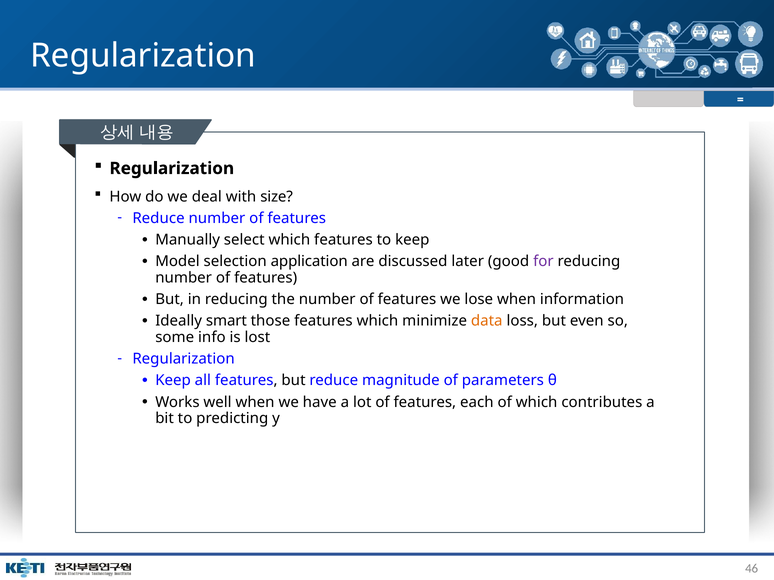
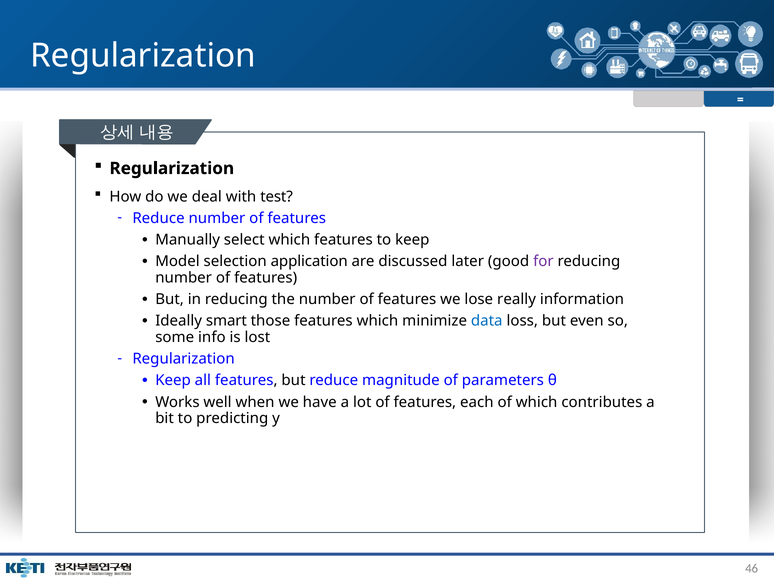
size: size -> test (277, 197)
lose when: when -> really (517, 300)
data colour: orange -> blue (487, 321)
